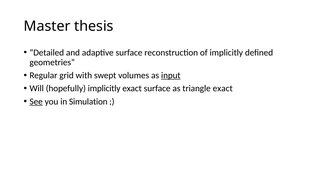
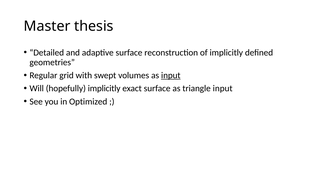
triangle exact: exact -> input (223, 88)
See underline: present -> none (36, 101)
Simulation: Simulation -> Optimized (88, 101)
